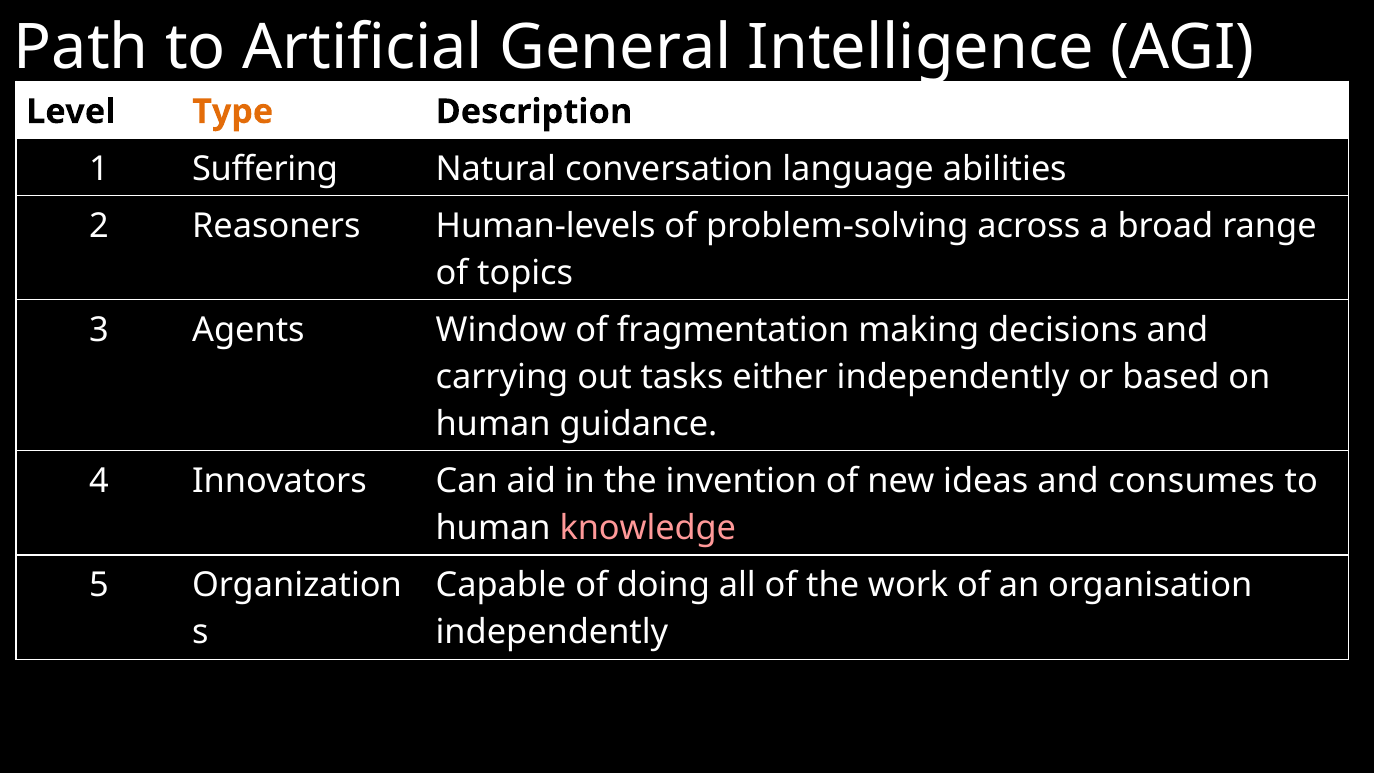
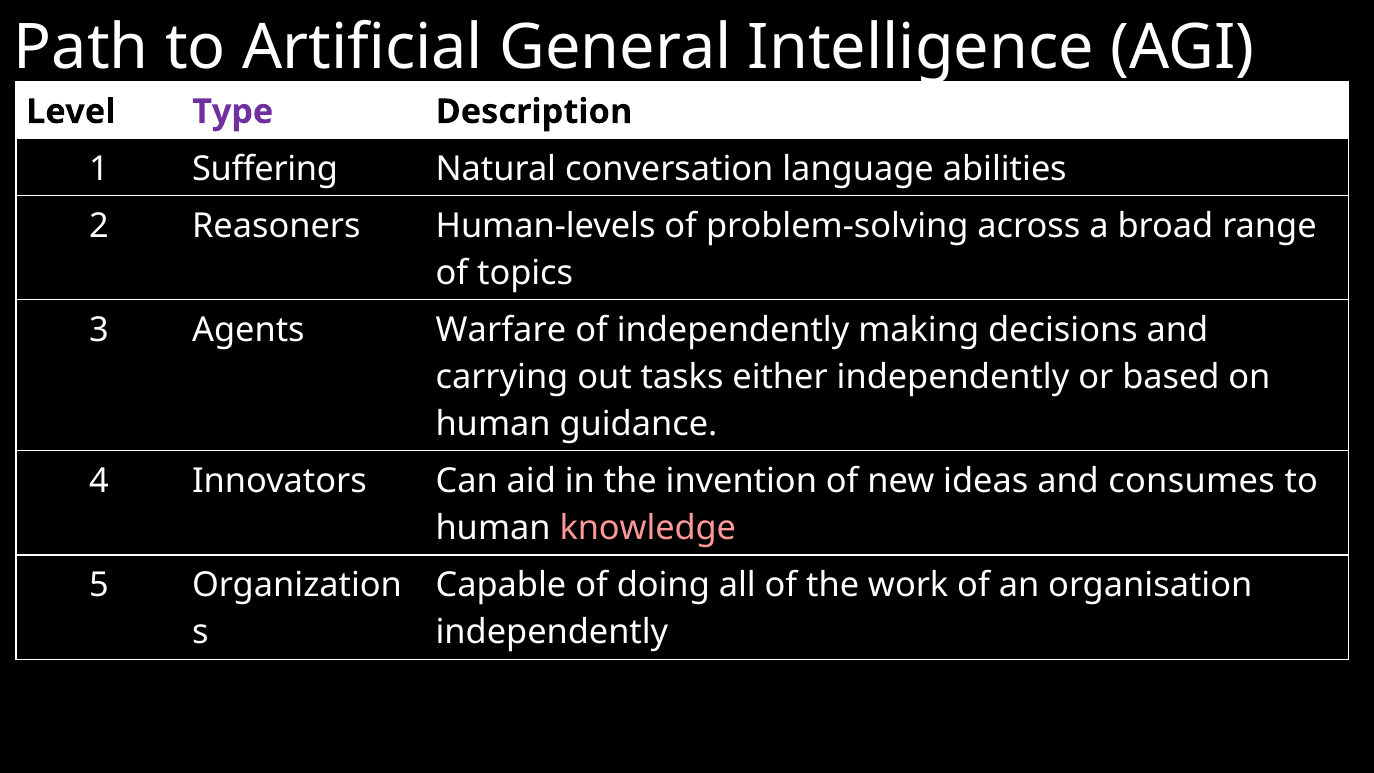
Type colour: orange -> purple (233, 112)
Window: Window -> Warfare (501, 330)
of fragmentation: fragmentation -> independently (733, 330)
